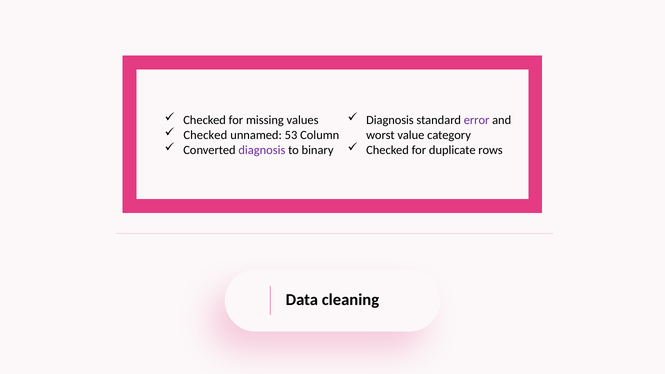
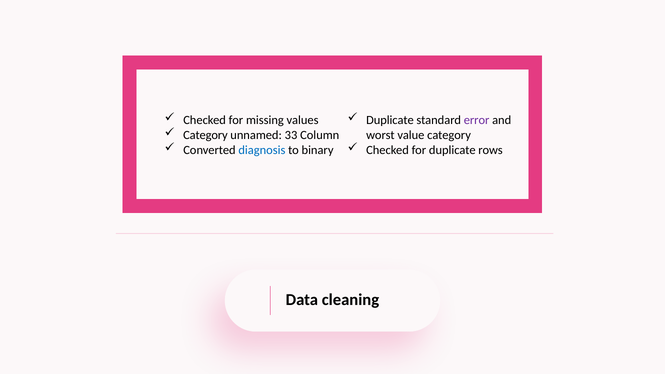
Diagnosis: Diagnosis -> Duplicate (390, 120)
Checked: Checked -> Category (205, 135)
53: 53 -> 33 (291, 135)
diagnosis colour: purple -> blue (262, 150)
